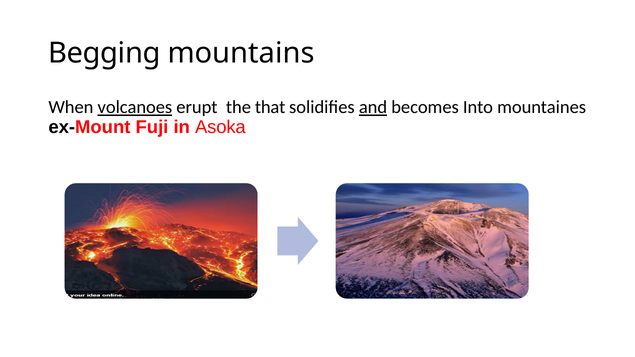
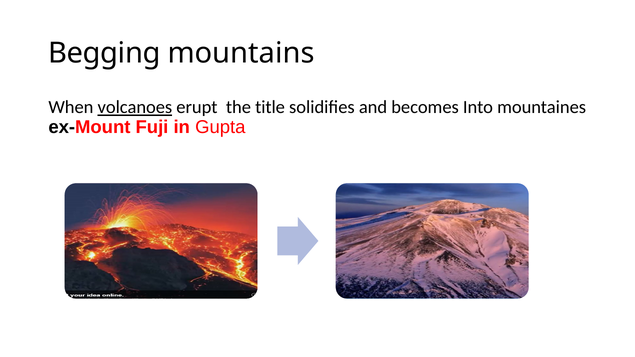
that: that -> title (270, 107)
and underline: present -> none (373, 107)
Asoka: Asoka -> Gupta (220, 127)
